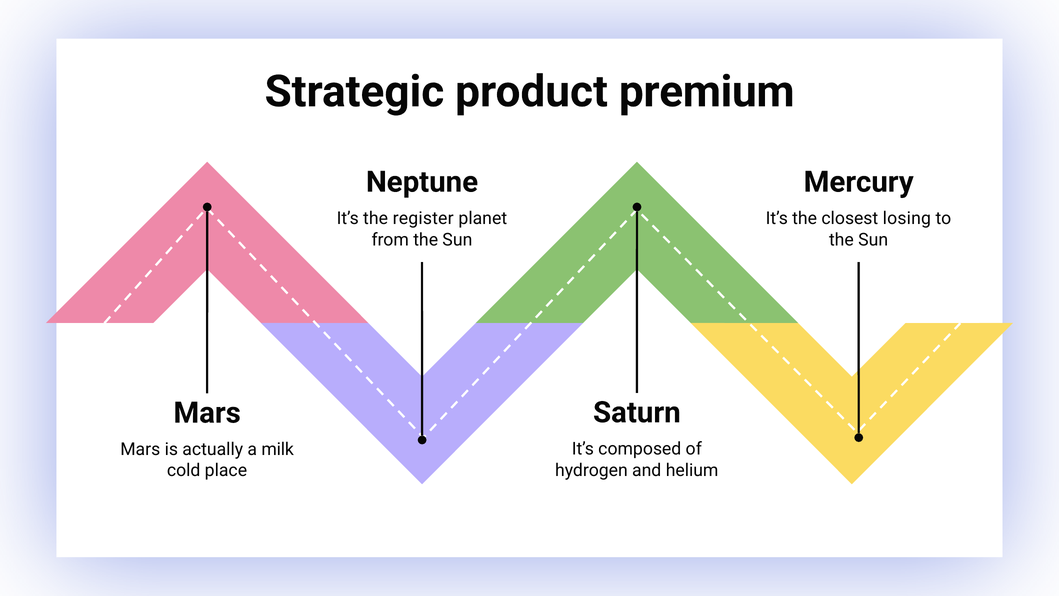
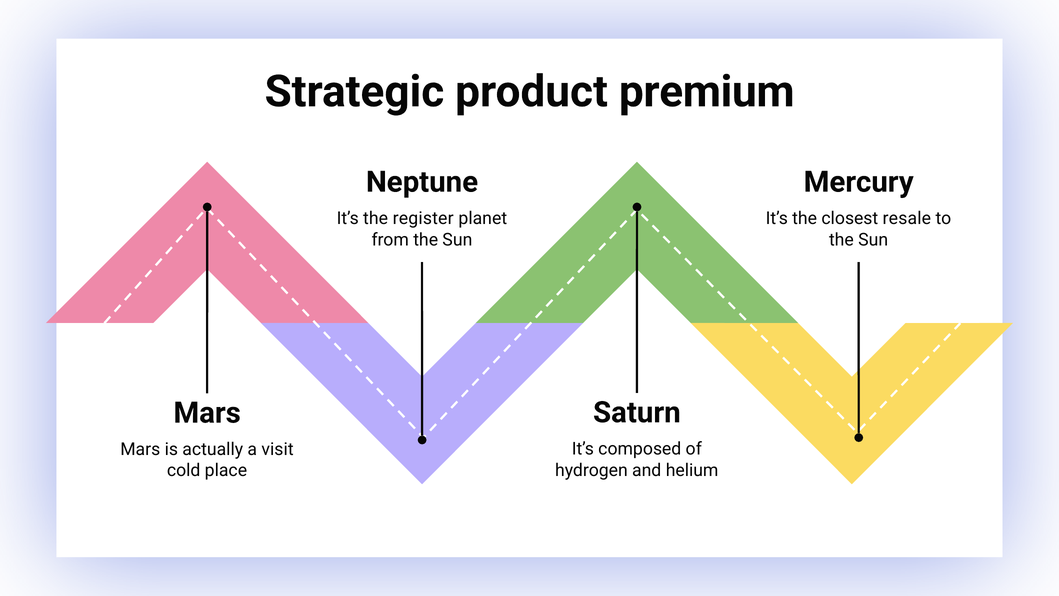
losing: losing -> resale (907, 218)
milk: milk -> visit (278, 449)
